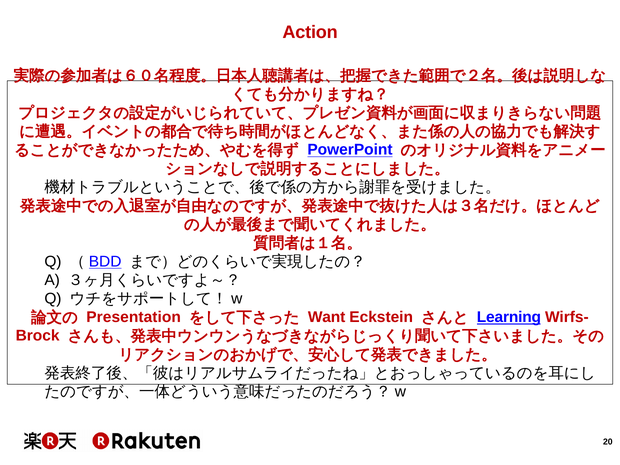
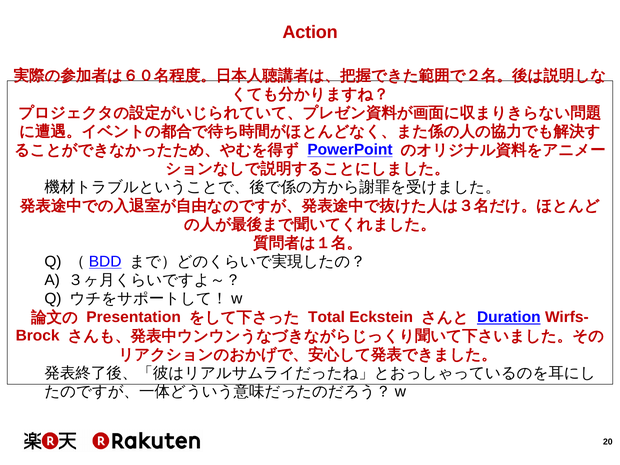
Want: Want -> Total (327, 317)
Learning: Learning -> Duration (509, 317)
